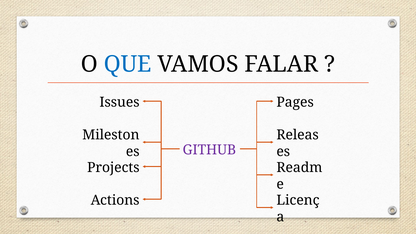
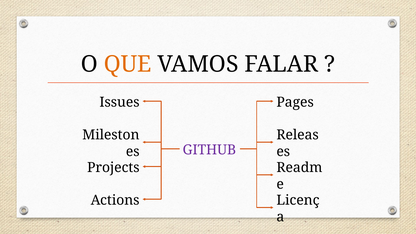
QUE colour: blue -> orange (128, 64)
